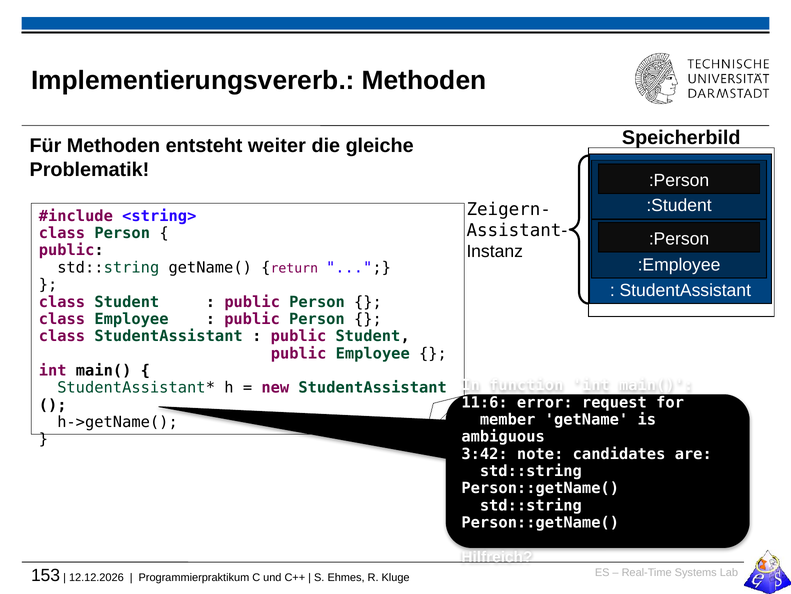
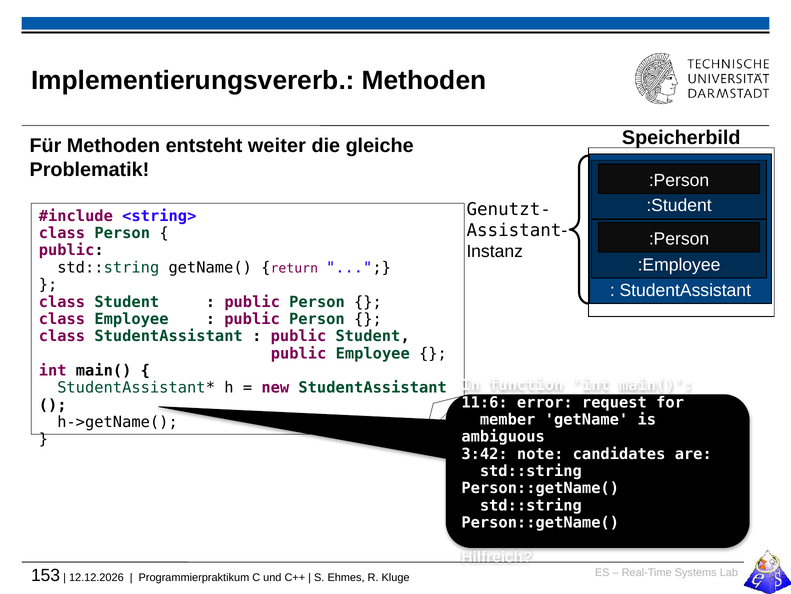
Zeigern-: Zeigern- -> Genutzt- (509, 209)
